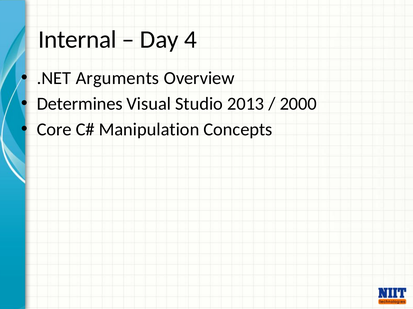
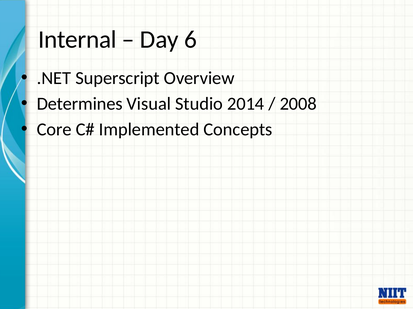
4: 4 -> 6 (191, 40)
Arguments: Arguments -> Superscript (118, 78)
2013: 2013 -> 2014 (246, 104)
2000: 2000 -> 2008 (298, 104)
Manipulation: Manipulation -> Implemented (149, 130)
